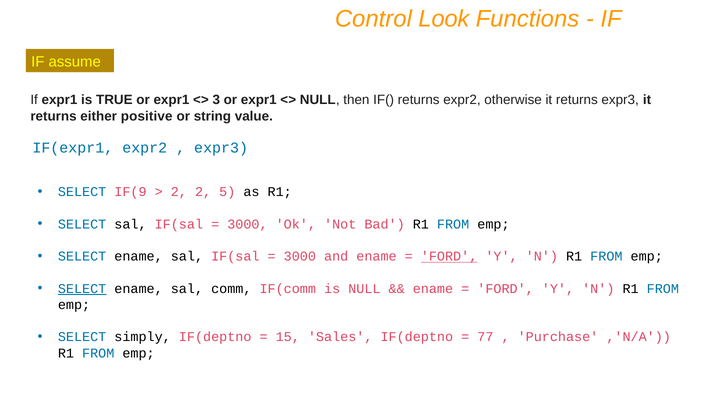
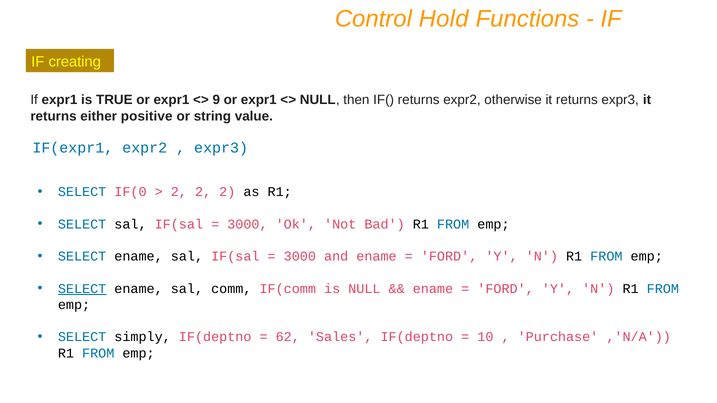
Look: Look -> Hold (444, 19)
assume: assume -> creating (75, 62)
3: 3 -> 9 (216, 100)
IF(9: IF(9 -> IF(0 (130, 192)
2 2 5: 5 -> 2 (227, 192)
FORD underline: present -> none (449, 257)
15: 15 -> 62 (288, 337)
77: 77 -> 10 (485, 337)
